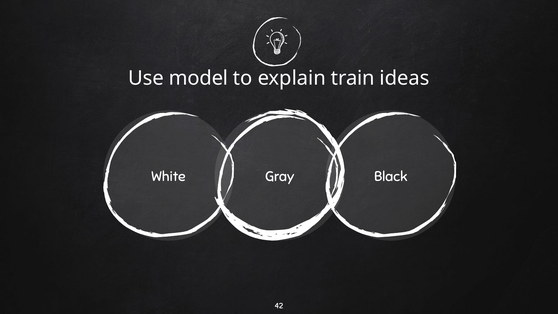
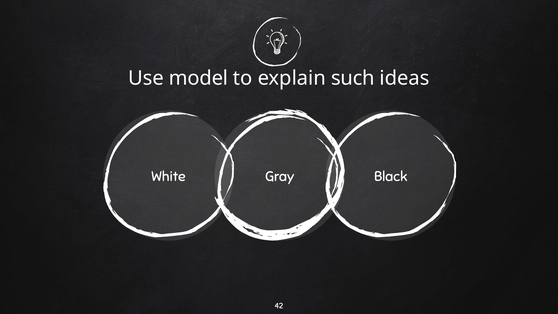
train: train -> such (353, 78)
